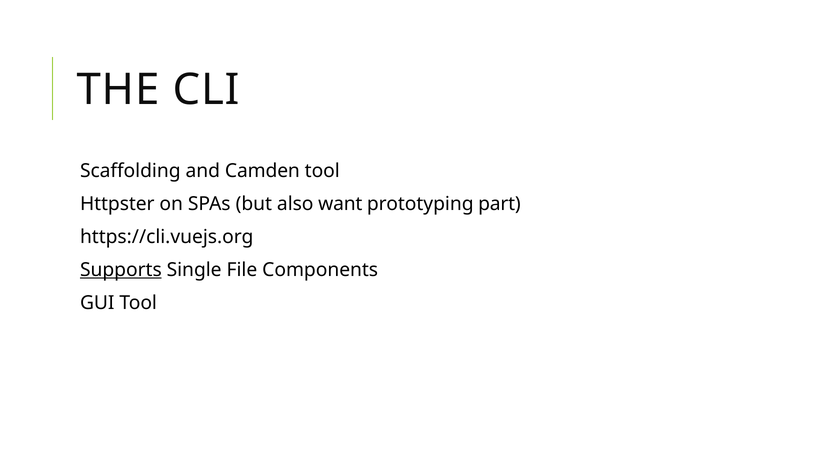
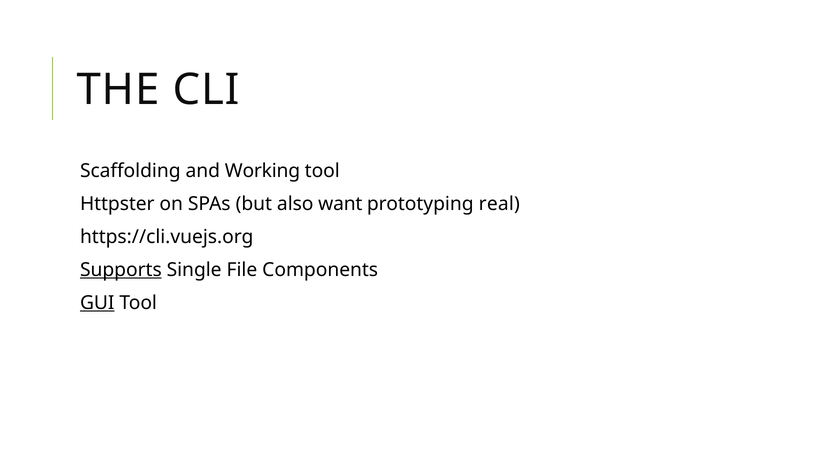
Camden: Camden -> Working (262, 171)
part: part -> real (499, 204)
GUI underline: none -> present (97, 303)
